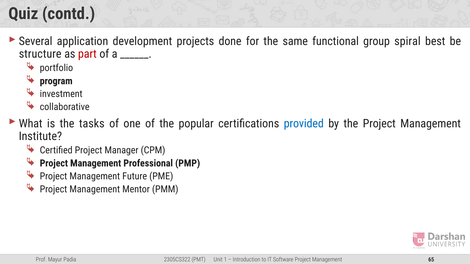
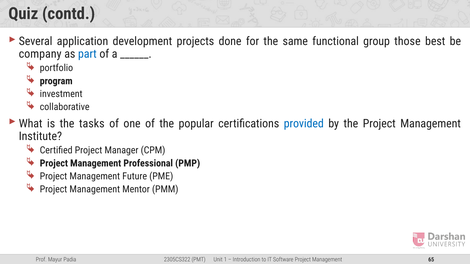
spiral: spiral -> those (407, 41)
structure: structure -> company (40, 54)
part colour: red -> blue (87, 54)
